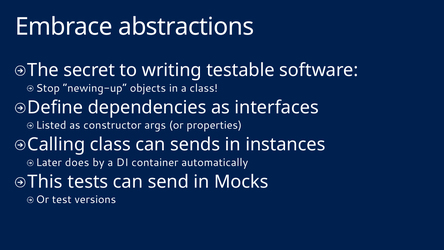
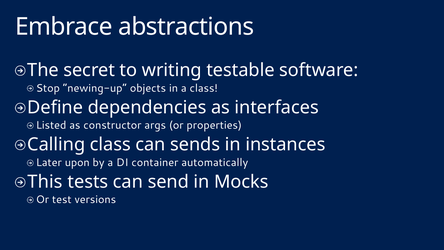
does: does -> upon (77, 162)
